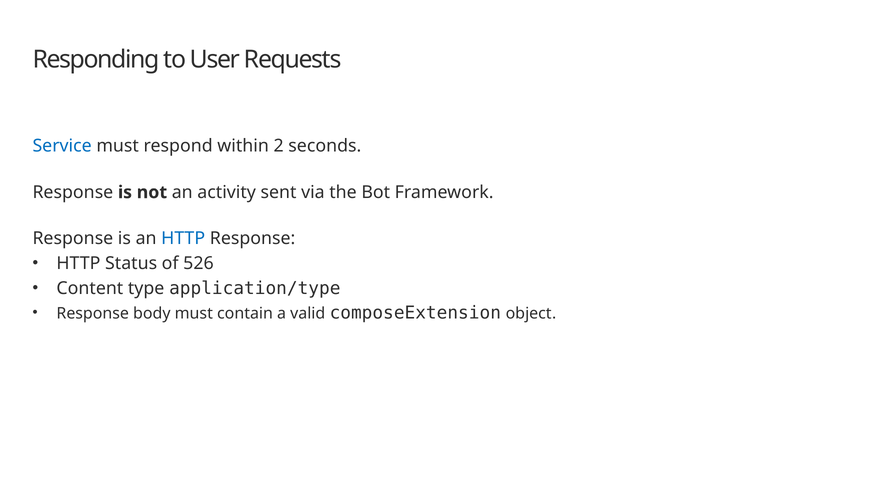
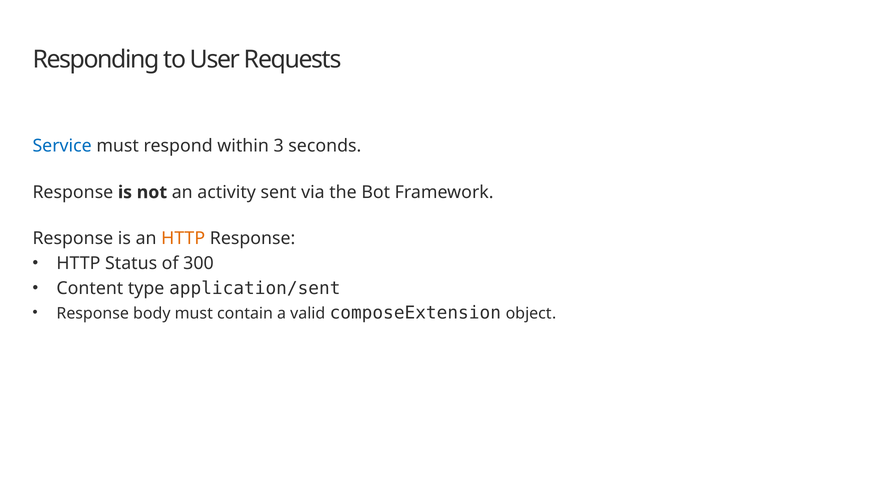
2: 2 -> 3 (279, 146)
HTTP colour: blue -> orange (183, 238)
526: 526 -> 300 (198, 263)
application/type: application/type -> application/sent (255, 288)
